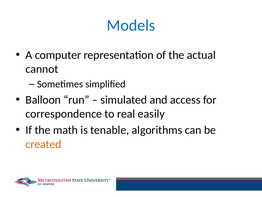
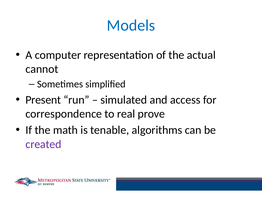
Balloon: Balloon -> Present (43, 100)
easily: easily -> prove (151, 113)
created colour: orange -> purple (43, 144)
